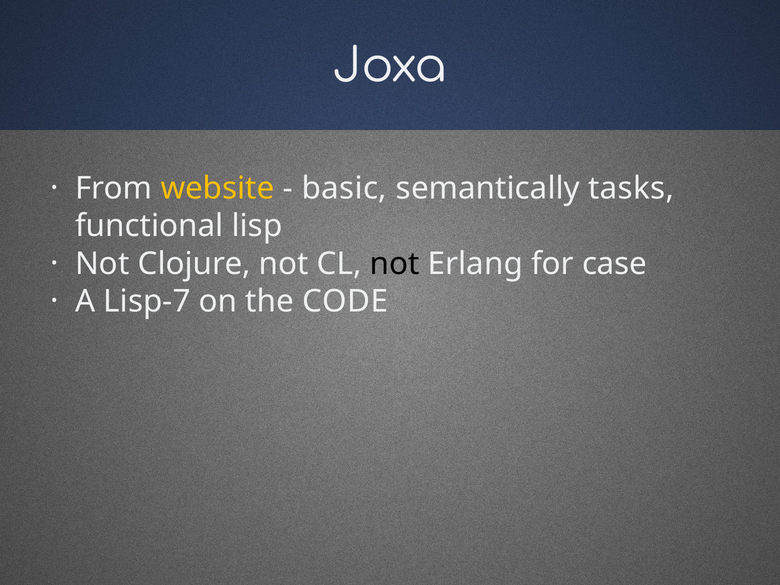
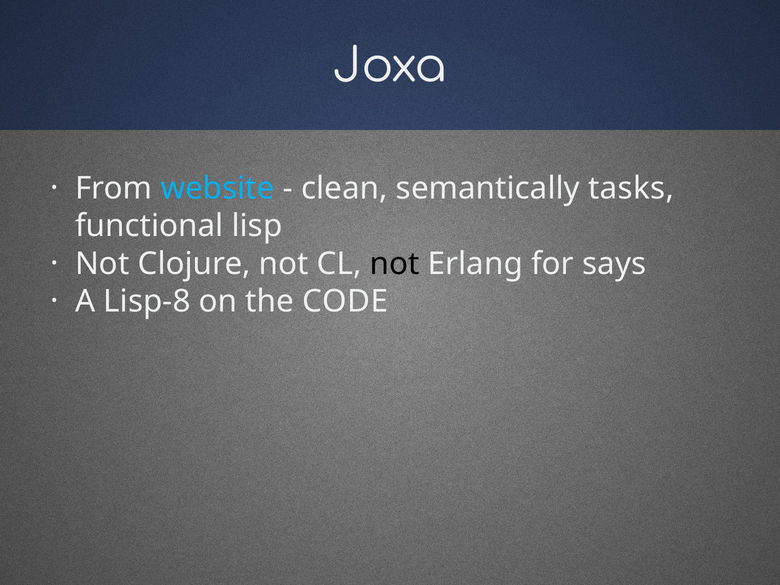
website colour: yellow -> light blue (218, 188)
basic: basic -> clean (344, 188)
case: case -> says (614, 264)
Lisp-7: Lisp-7 -> Lisp-8 (147, 301)
